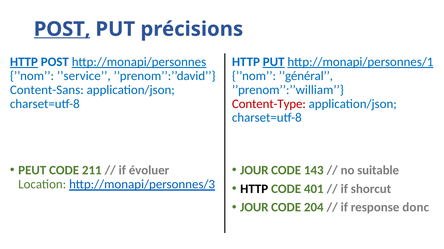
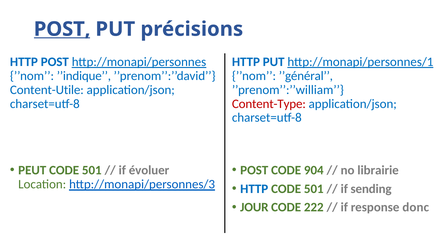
HTTP underline: present -> none (24, 62)
PUT underline: present -> none (274, 62)
’’service: ’’service -> ’’indique (84, 76)
Content-Sans: Content-Sans -> Content-Utile (47, 90)
211: 211 -> 501 (92, 171)
JOUR: JOUR -> POST (254, 171)
143: 143 -> 904 (314, 171)
suitable: suitable -> librairie (378, 171)
HTTP colour: black -> blue (254, 189)
401: 401 -> 501 (314, 189)
shorcut: shorcut -> sending (371, 189)
204: 204 -> 222 (314, 208)
